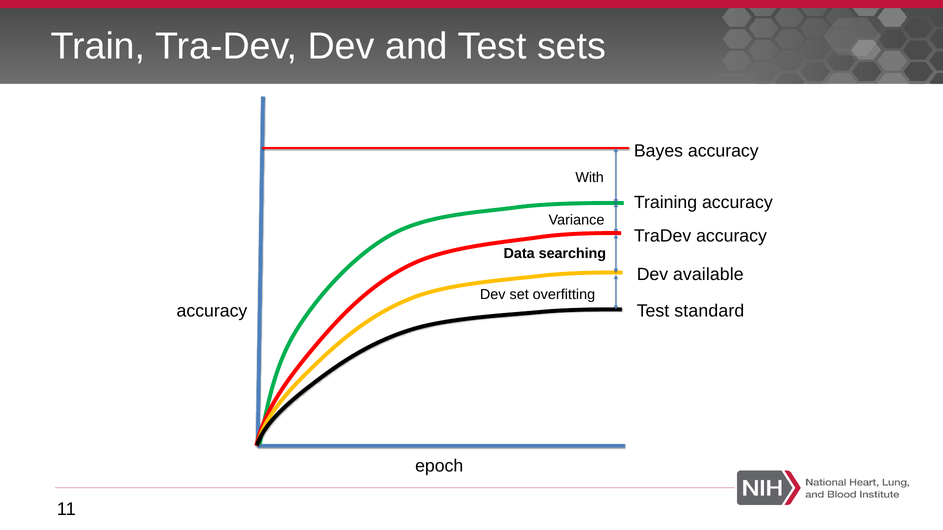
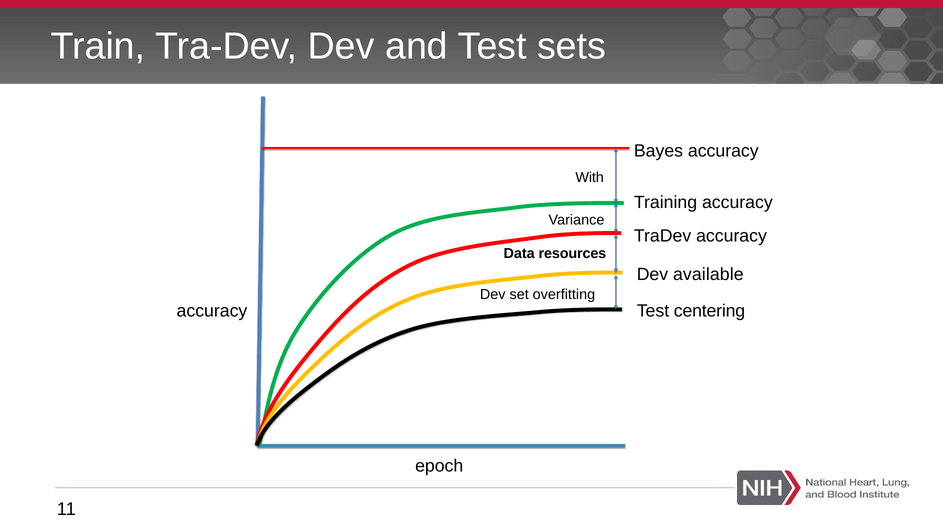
searching: searching -> resources (572, 254)
standard: standard -> centering (709, 311)
